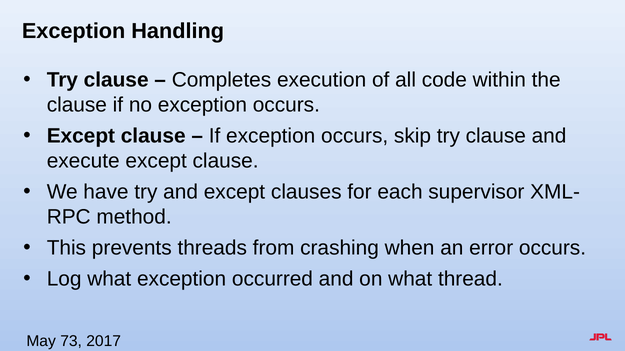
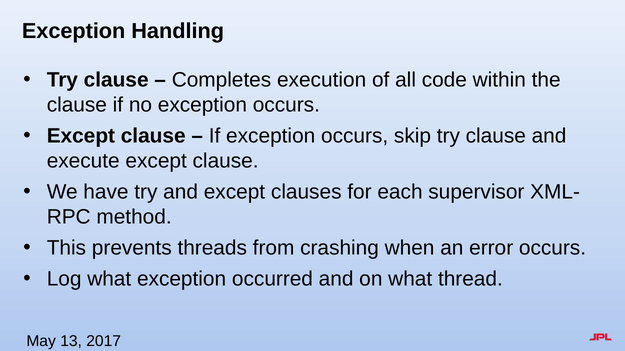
73: 73 -> 13 (71, 341)
